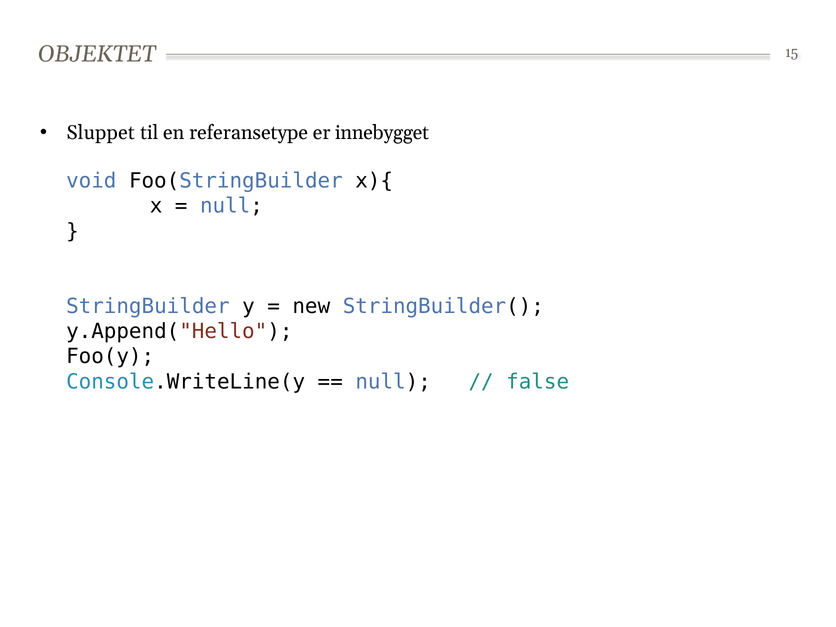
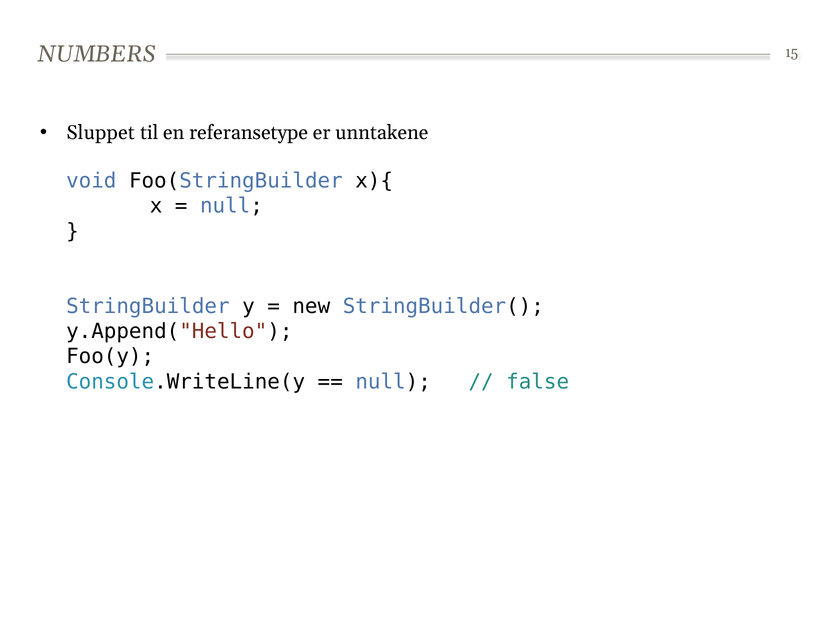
OBJEKTET: OBJEKTET -> NUMBERS (97, 54)
innebygget: innebygget -> unntakene (382, 133)
